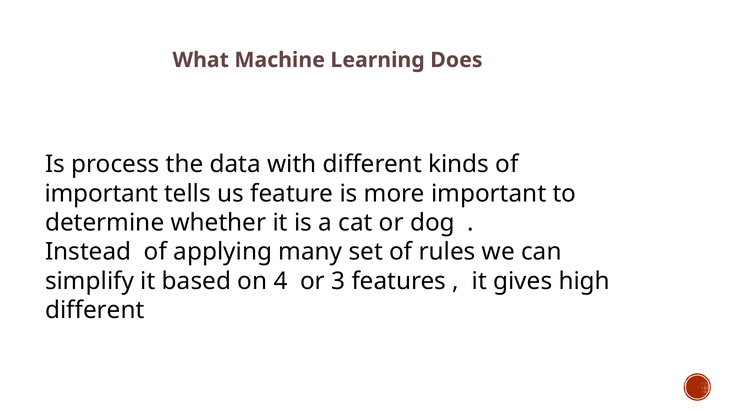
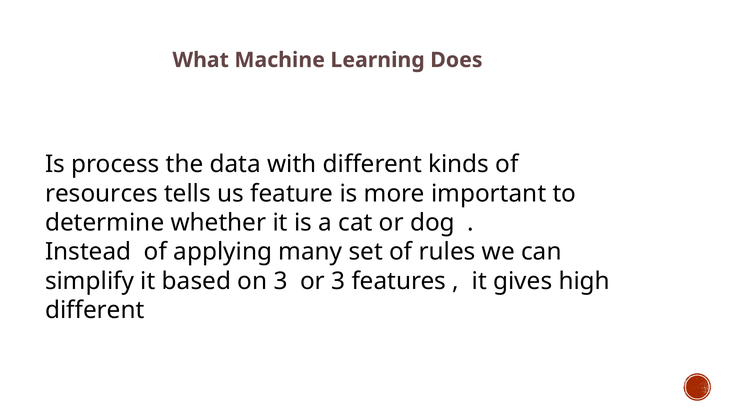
important: important -> resources (101, 194)
on 4: 4 -> 3 (280, 281)
